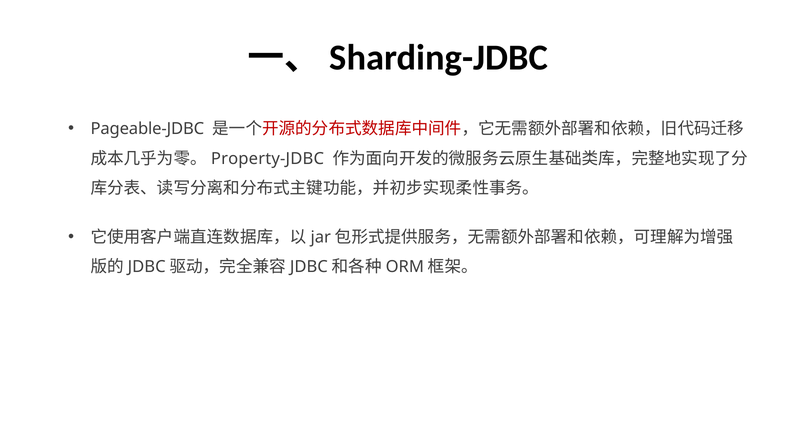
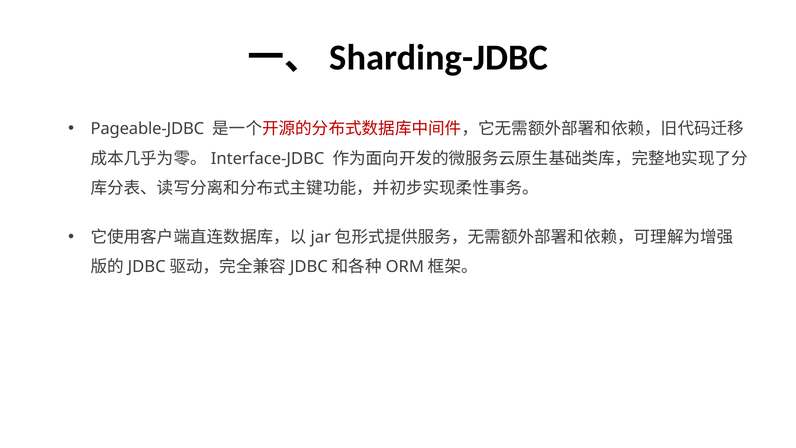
Property-JDBC: Property-JDBC -> Interface-JDBC (268, 158)
